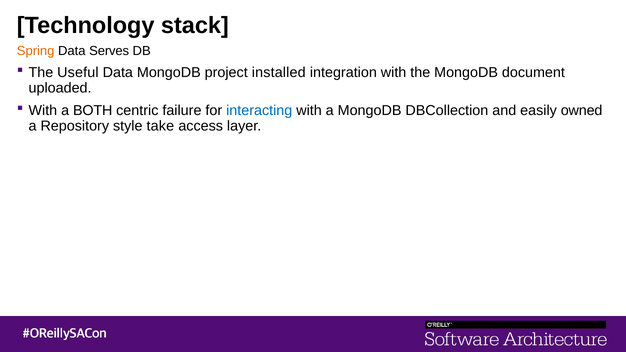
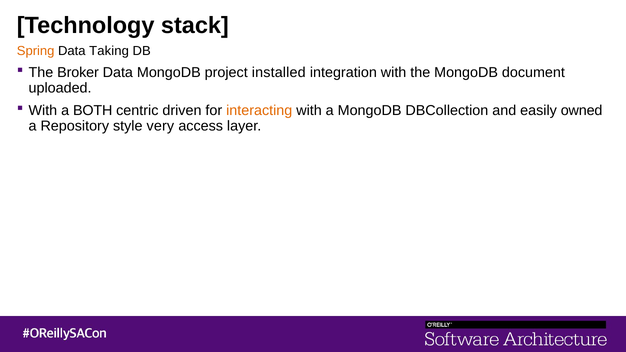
Serves: Serves -> Taking (109, 51)
Useful: Useful -> Broker (78, 73)
failure: failure -> driven (182, 110)
interacting colour: blue -> orange (259, 110)
take: take -> very (160, 126)
